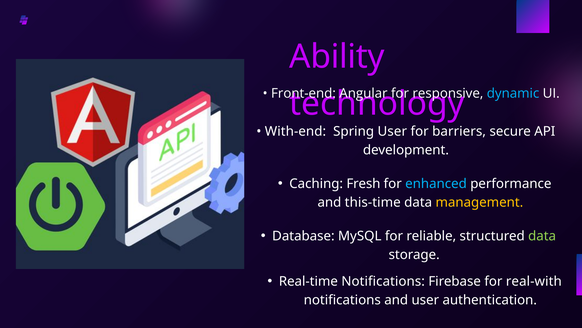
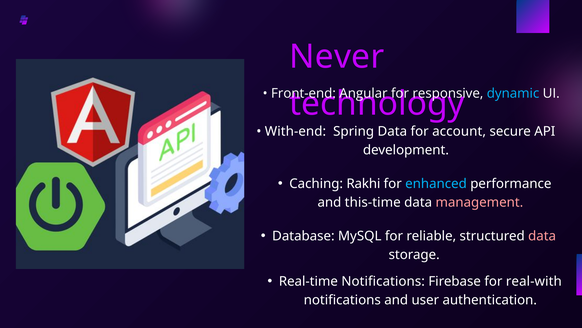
Ability: Ability -> Never (337, 57)
Spring User: User -> Data (392, 131)
barriers: barriers -> account (459, 131)
Fresh: Fresh -> Rakhi (363, 183)
management colour: yellow -> pink (479, 202)
data colour: light green -> pink (542, 236)
